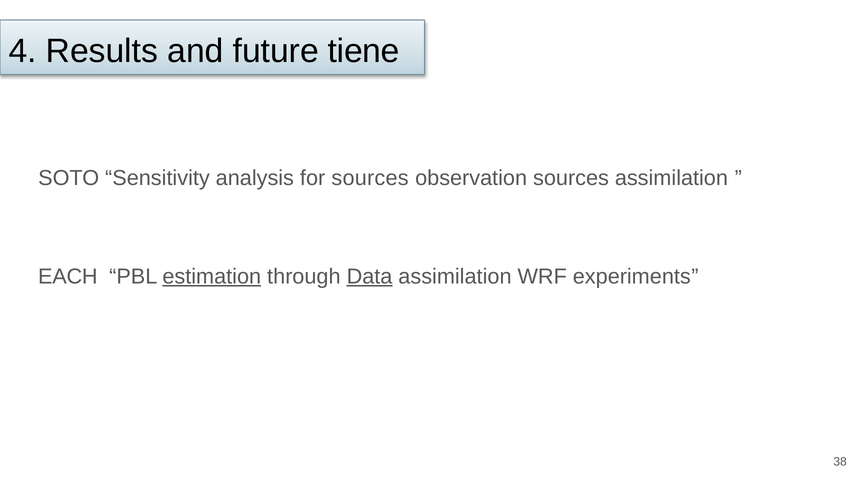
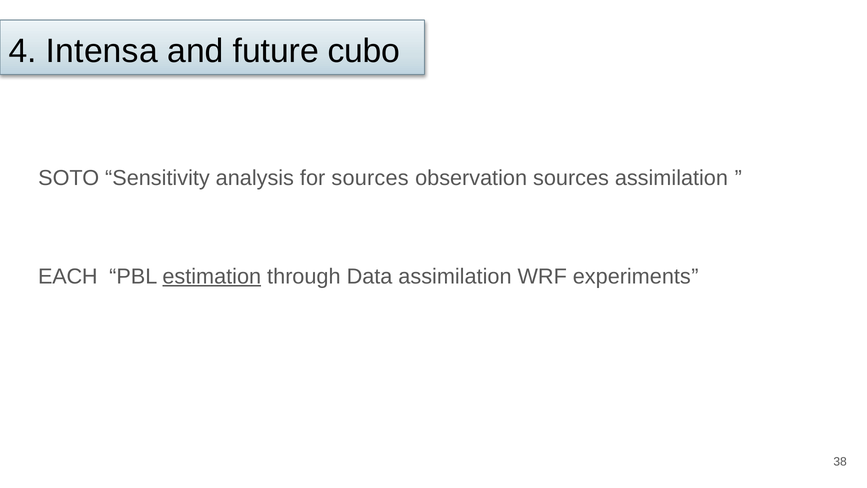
Results: Results -> Intensa (102, 51)
tiene: tiene -> cubo (364, 51)
Data underline: present -> none (370, 276)
